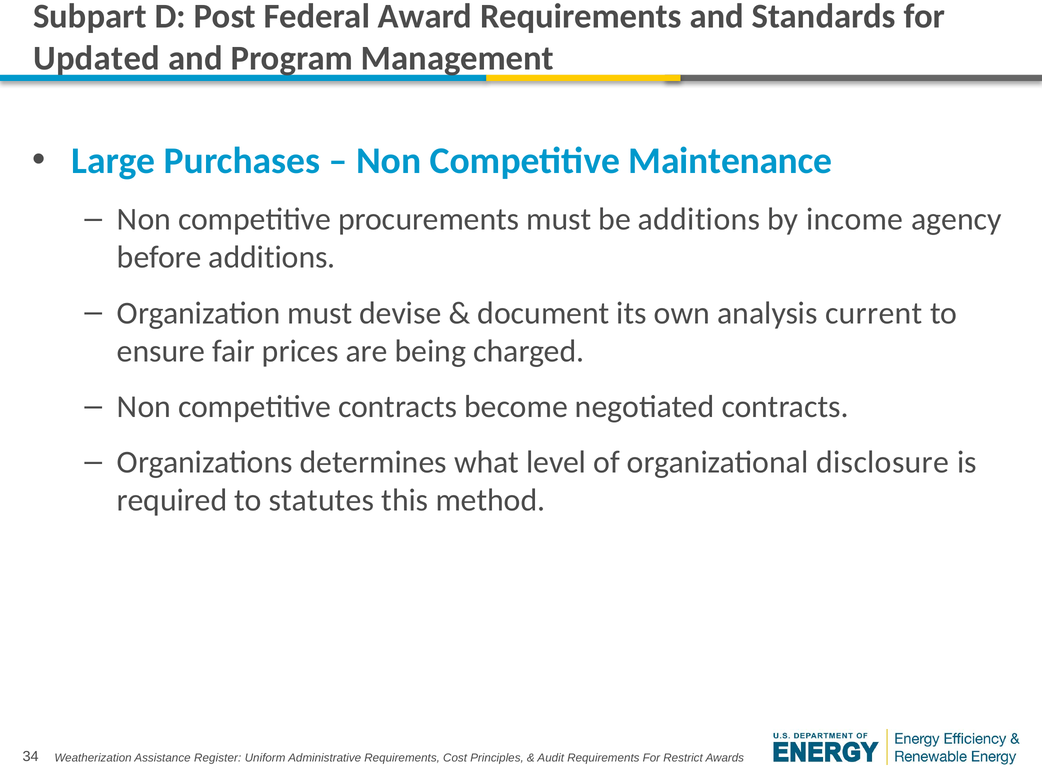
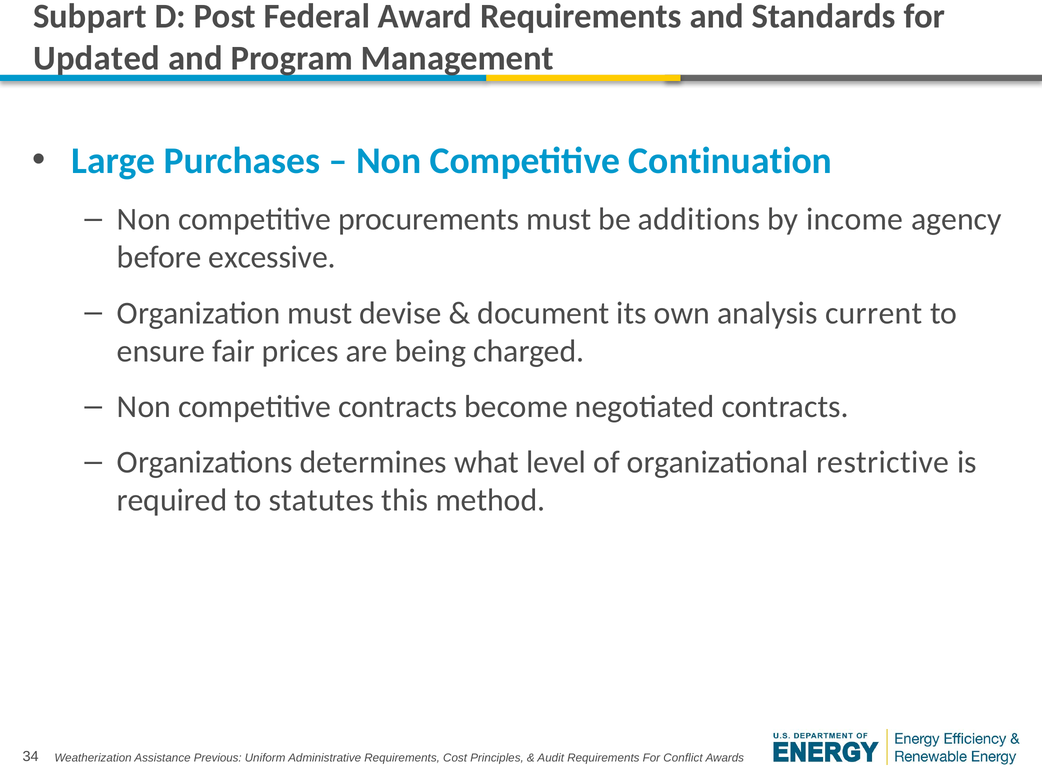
Maintenance: Maintenance -> Continuation (730, 161)
before additions: additions -> excessive (272, 258)
disclosure: disclosure -> restrictive (883, 463)
Register: Register -> Previous (218, 759)
Restrict: Restrict -> Conflict (683, 759)
